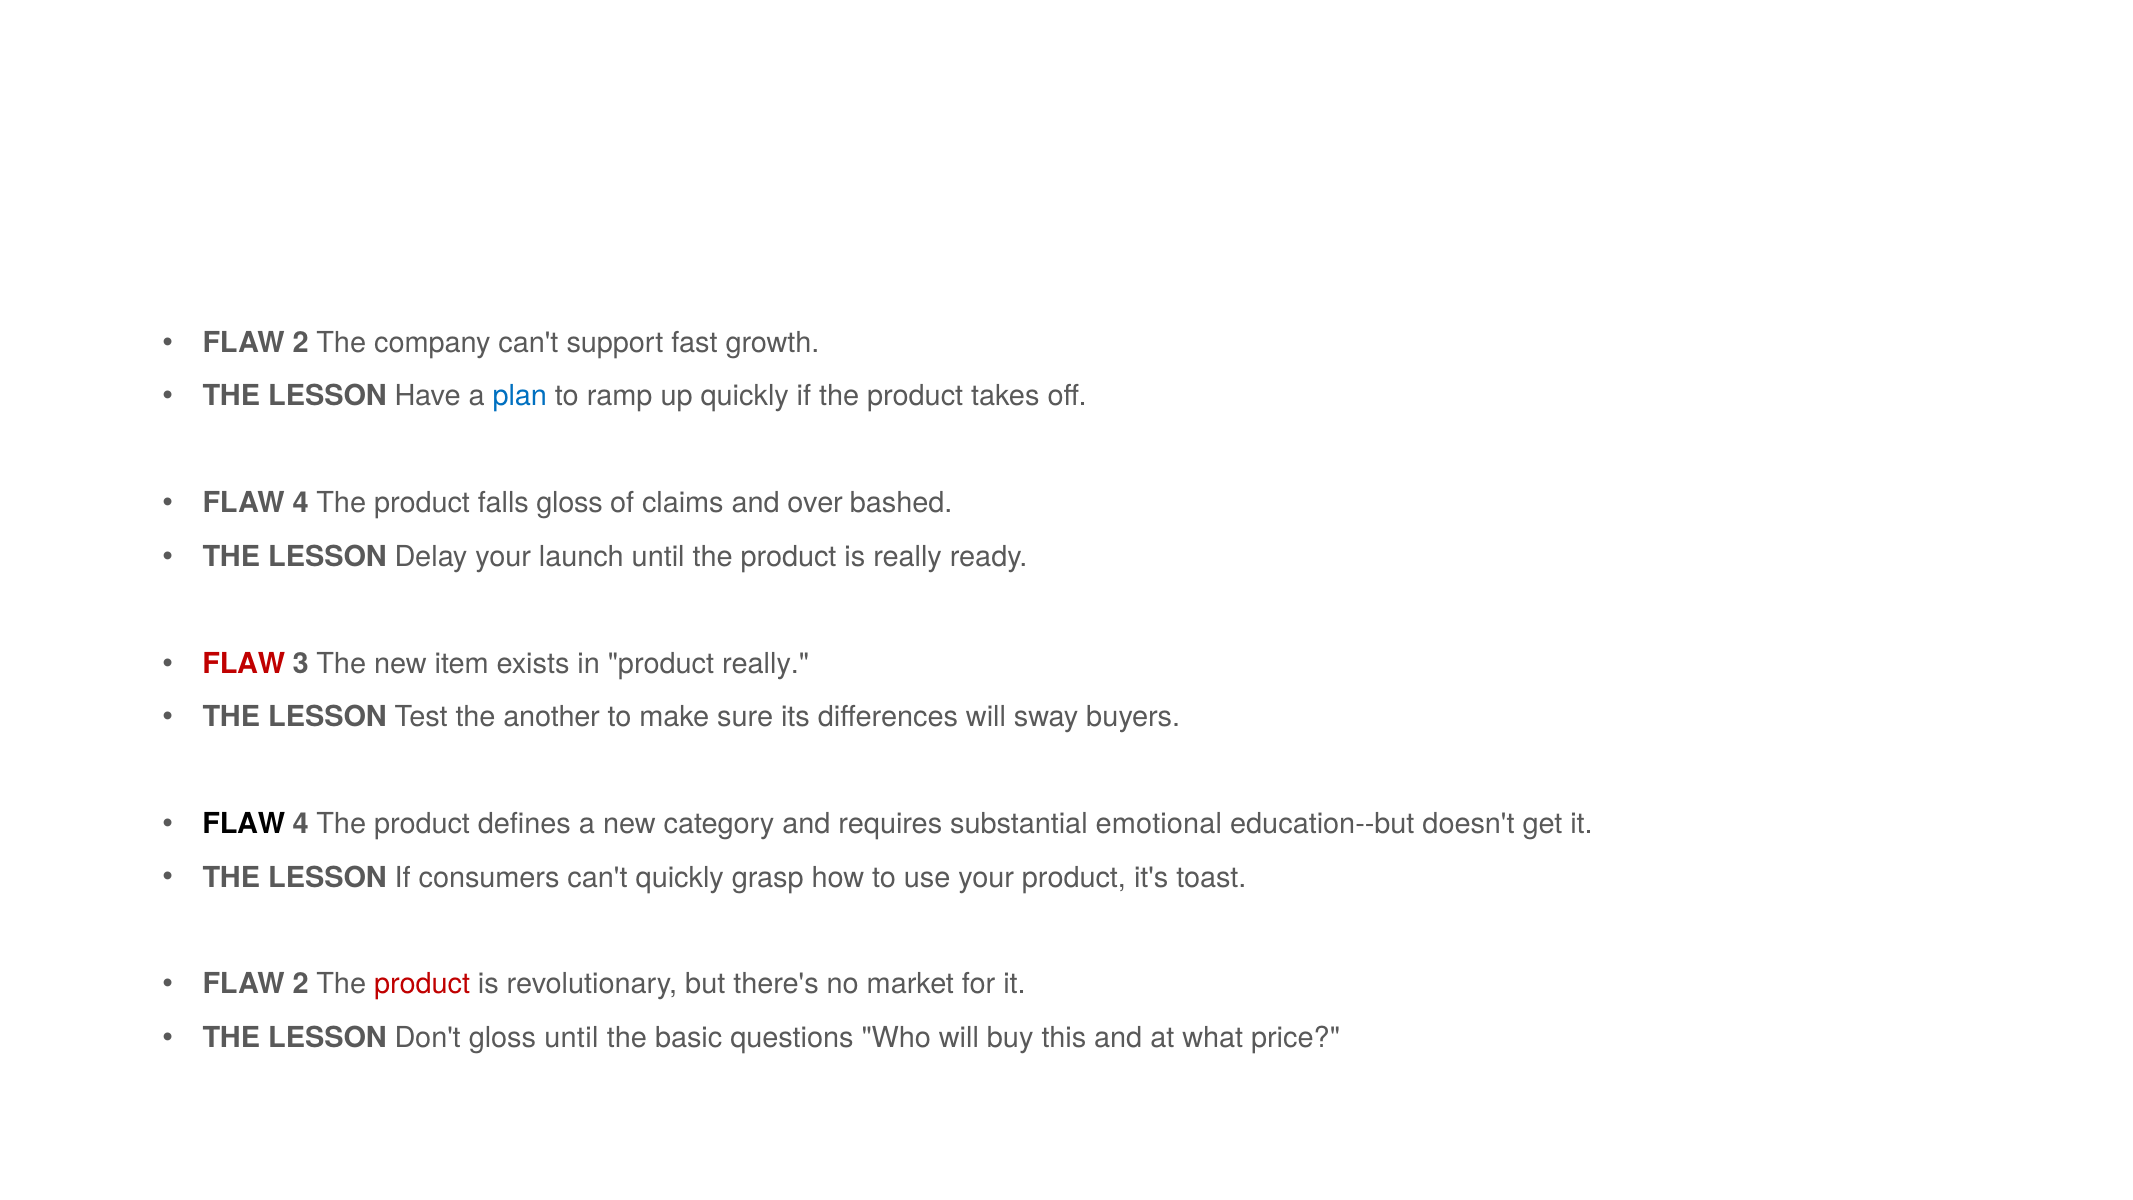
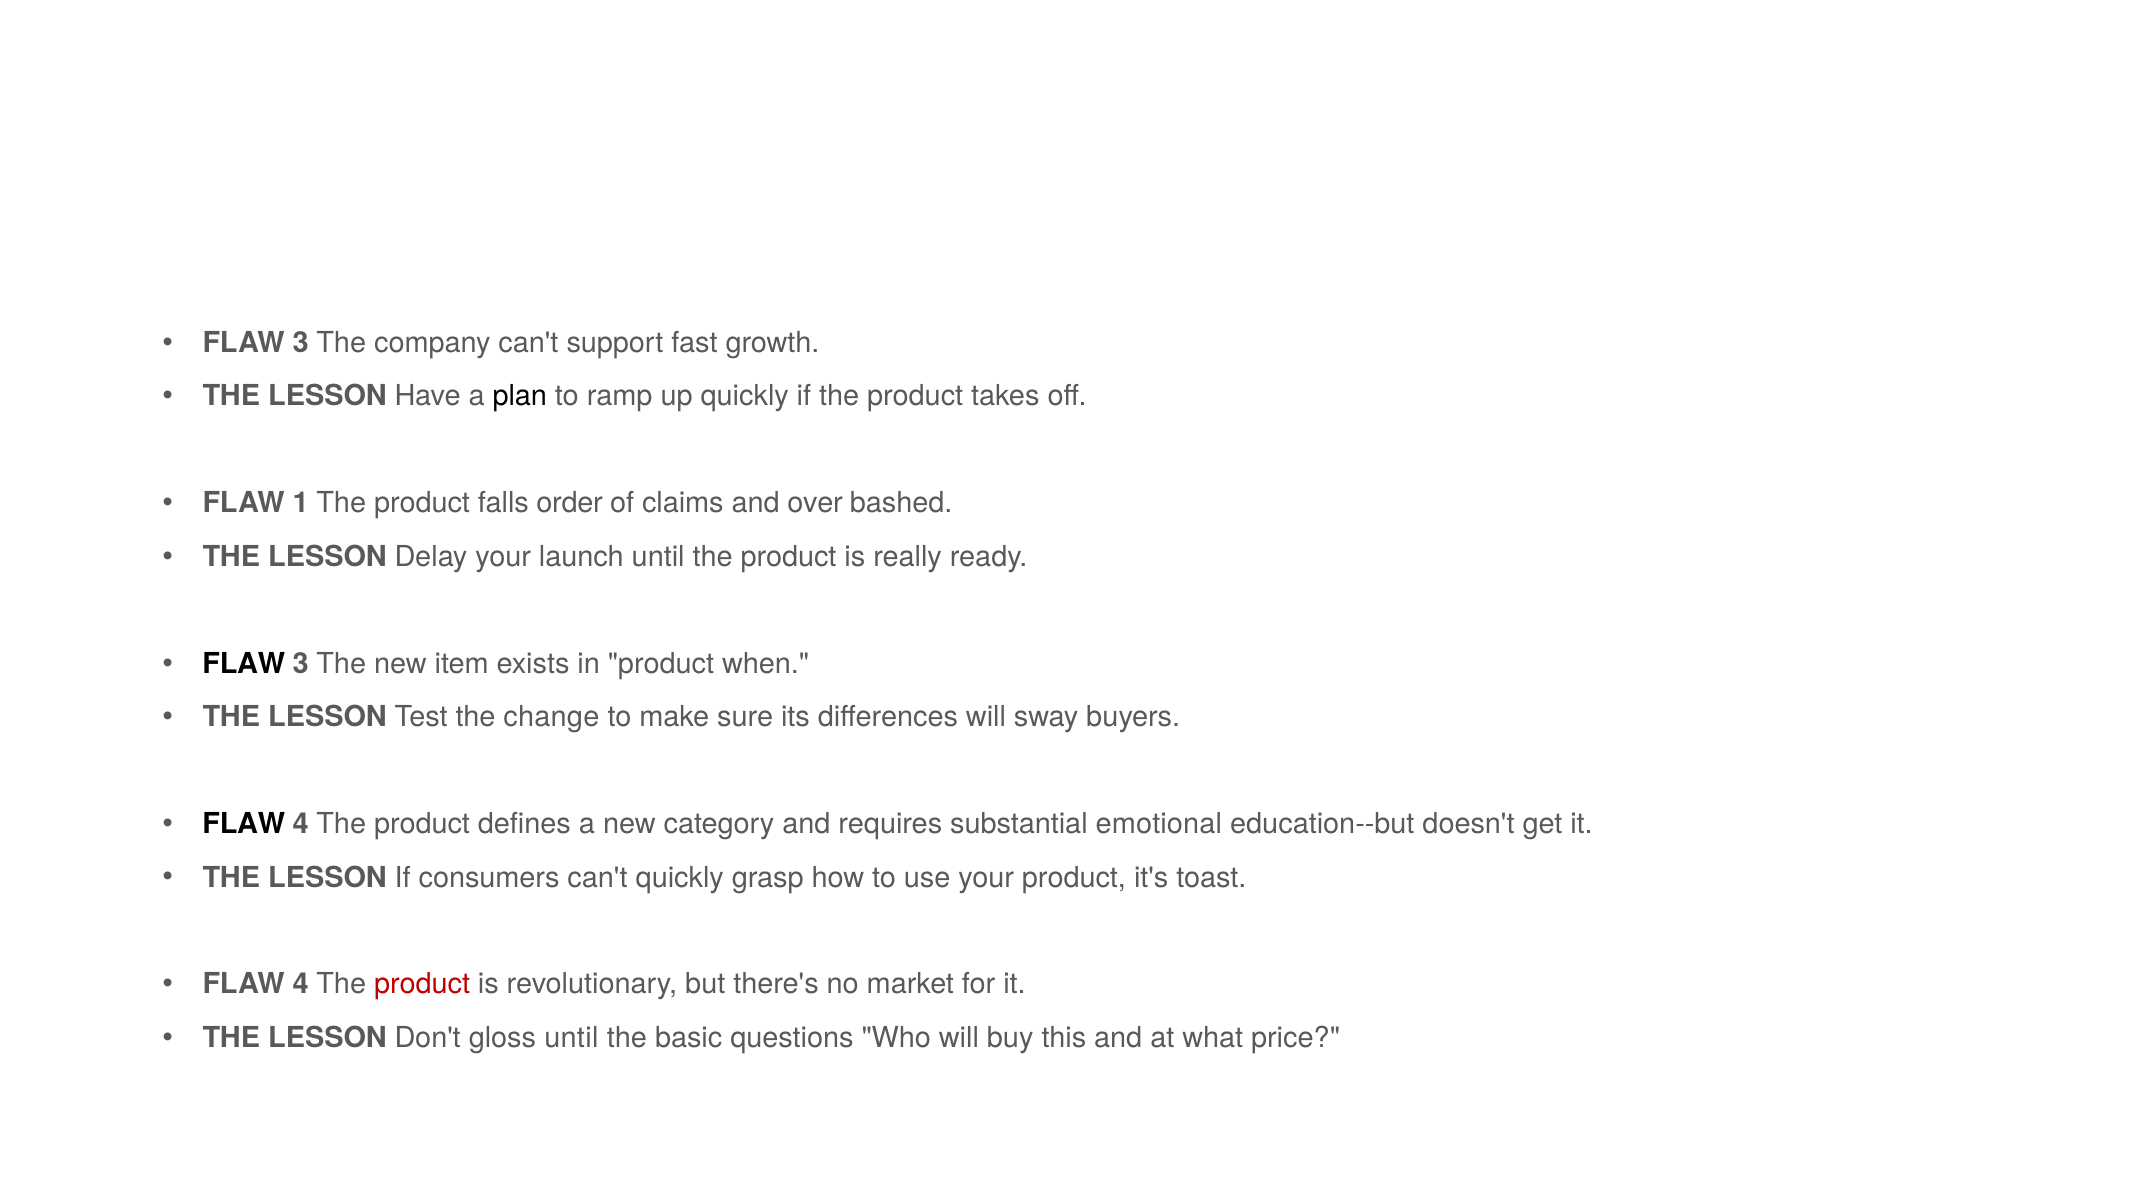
2: 2 -> 3 (301, 343)
plan colour: blue -> black (520, 396)
4: 4 -> 1 (301, 503)
falls gloss: gloss -> order (570, 503)
FLAW colour: red -> black (244, 664)
product really: really -> when (766, 664)
another: another -> change (551, 717)
2: 2 -> 4 (301, 984)
